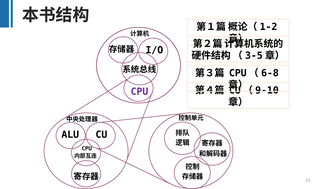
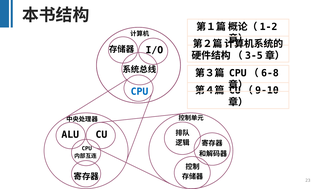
CPU colour: purple -> blue (139, 92)
